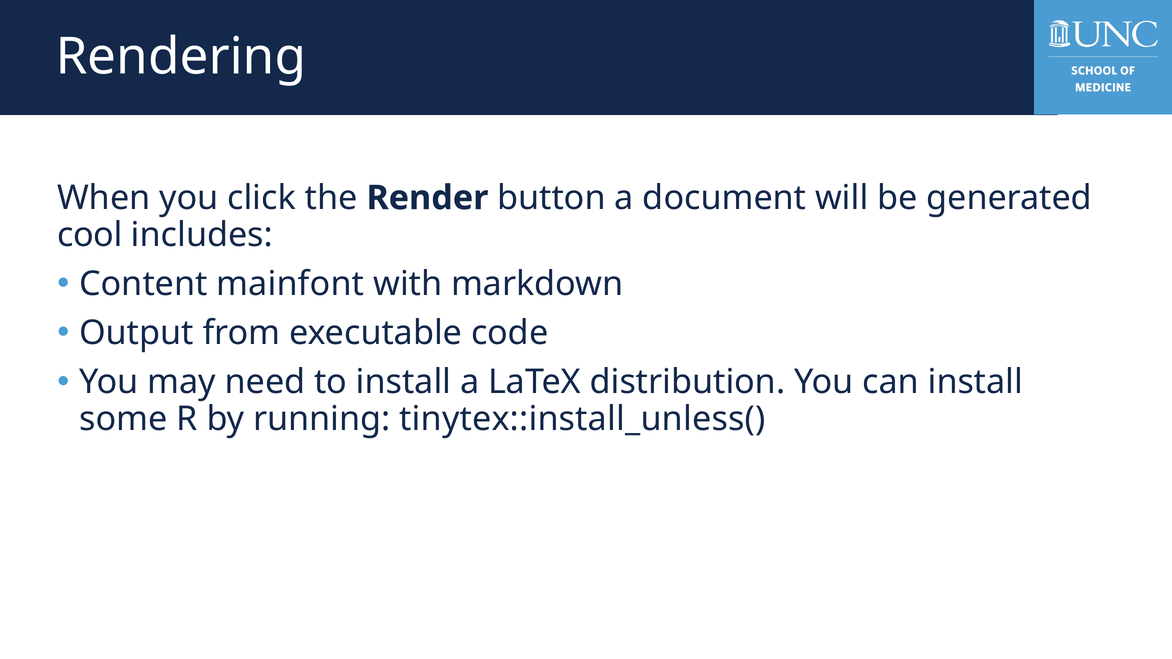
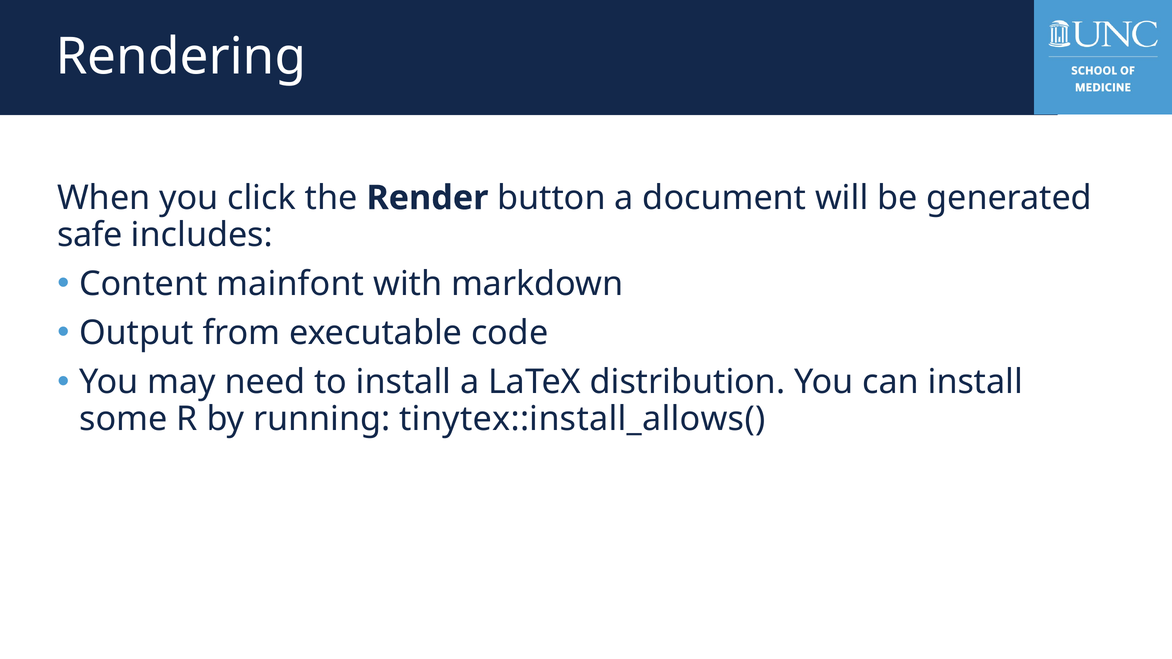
cool: cool -> safe (90, 235)
tinytex::install_unless(: tinytex::install_unless( -> tinytex::install_allows( (582, 419)
